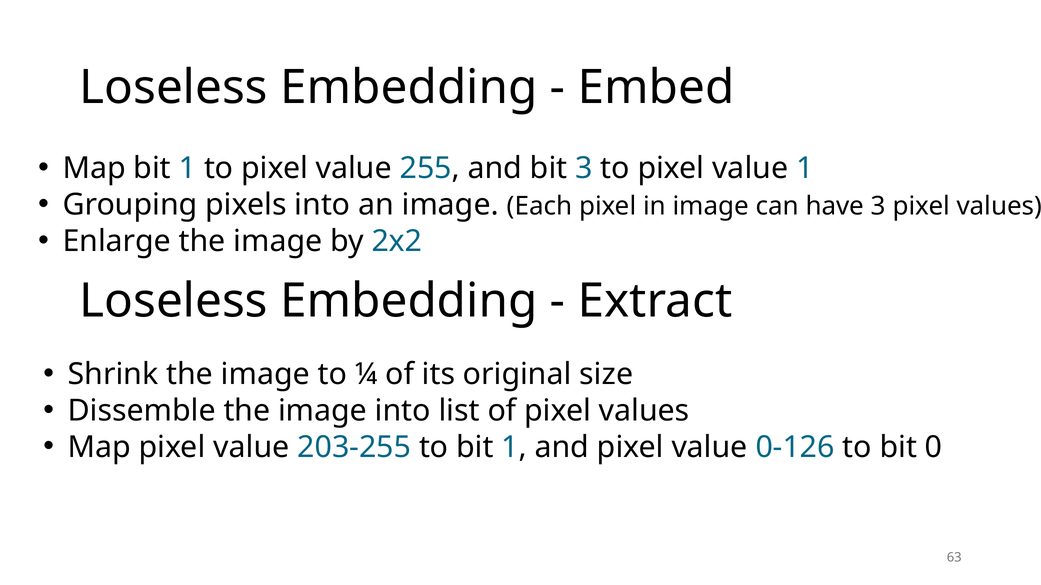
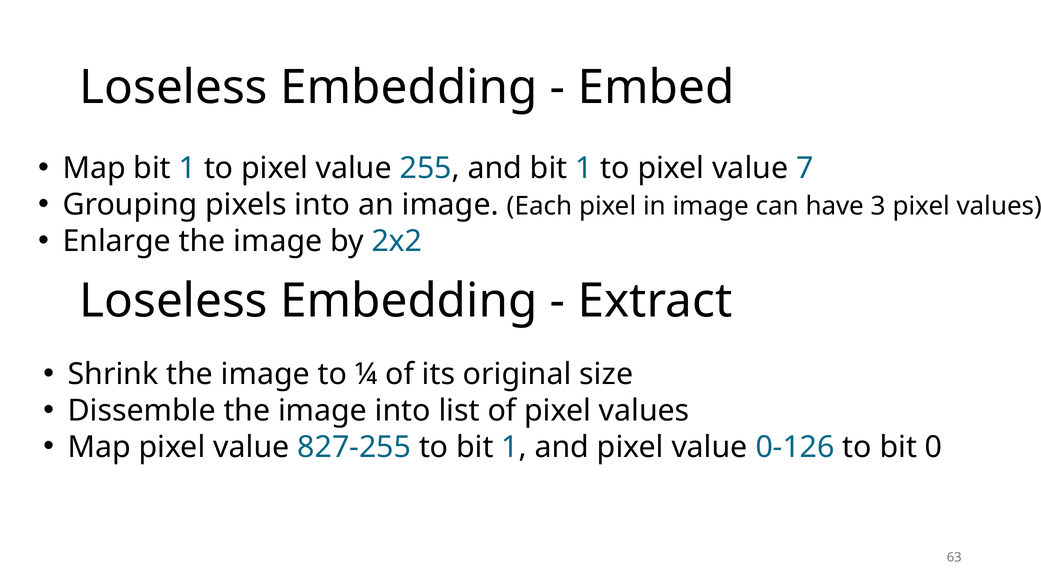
and bit 3: 3 -> 1 (584, 169)
value 1: 1 -> 7 (805, 169)
203-255: 203-255 -> 827-255 (354, 448)
